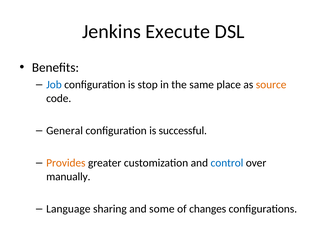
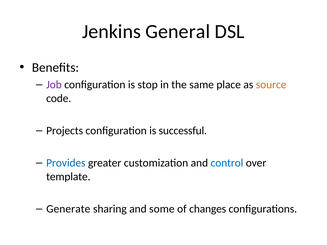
Execute: Execute -> General (178, 32)
Job colour: blue -> purple (54, 85)
General: General -> Projects (65, 131)
Provides colour: orange -> blue (66, 163)
manually: manually -> template (68, 177)
Language: Language -> Generate (68, 209)
